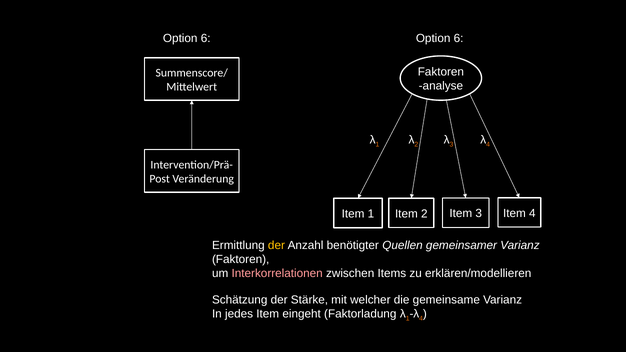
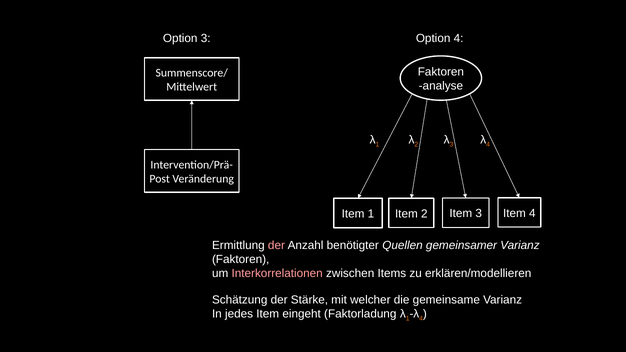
6: 6 -> 3 (206, 38)
6: 6 -> 4 (459, 38)
der colour: yellow -> pink (276, 245)
